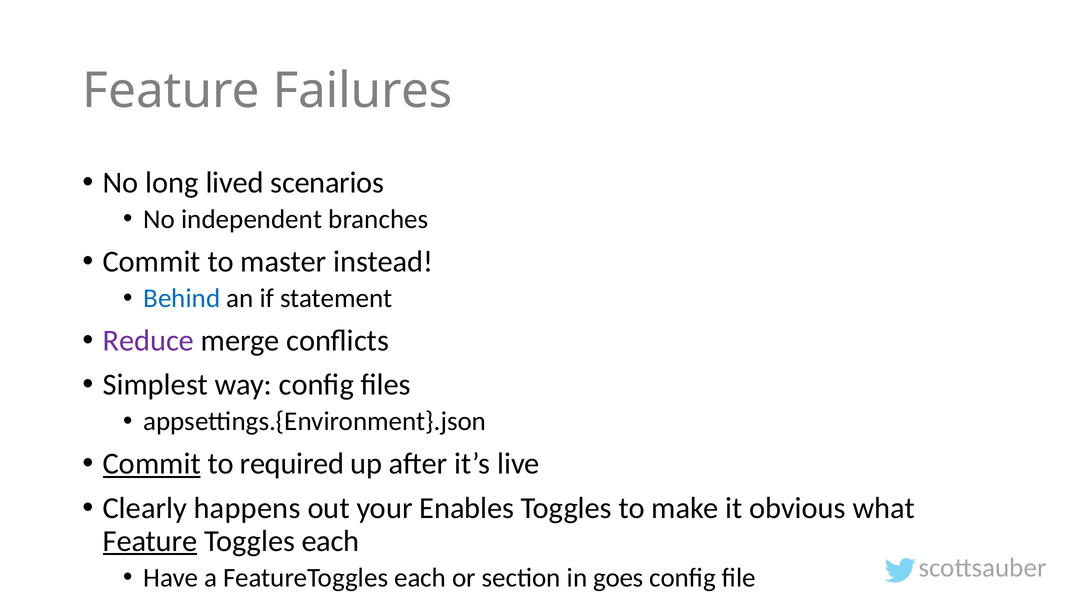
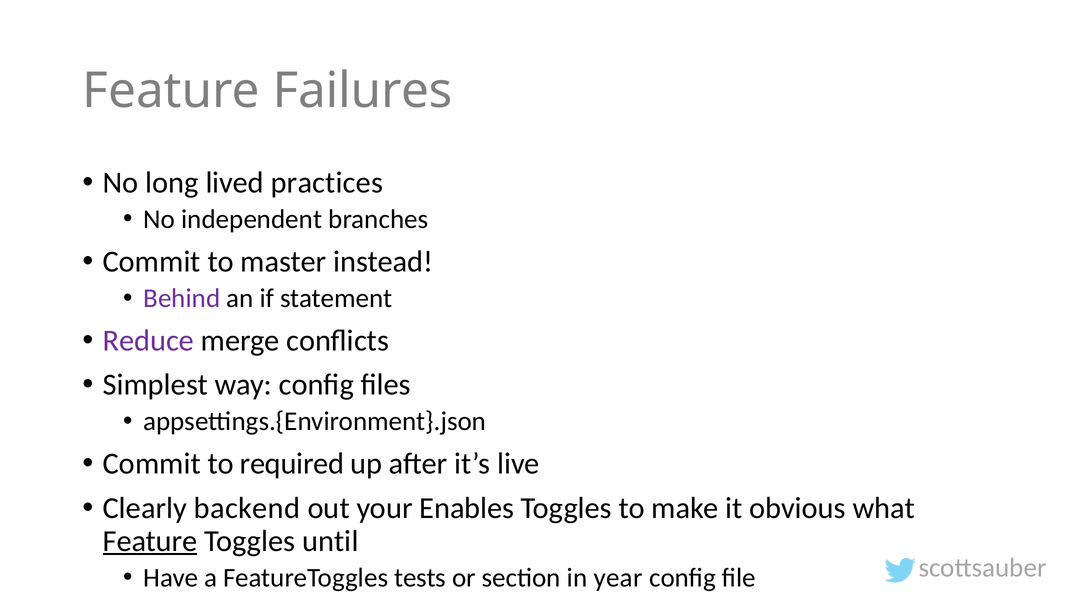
scenarios: scenarios -> practices (327, 182)
Behind colour: blue -> purple (182, 298)
Commit underline: present -> none (152, 464)
happens: happens -> backend (247, 508)
Toggles each: each -> until (330, 541)
FeatureToggles each: each -> tests (420, 577)
goes: goes -> year (618, 577)
